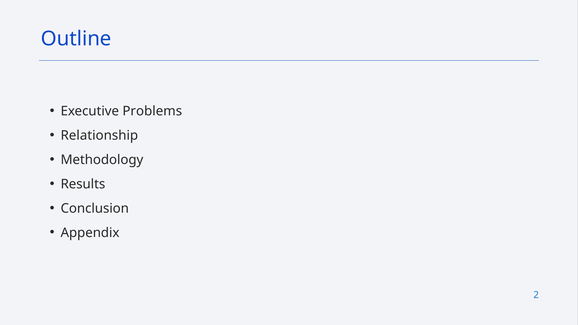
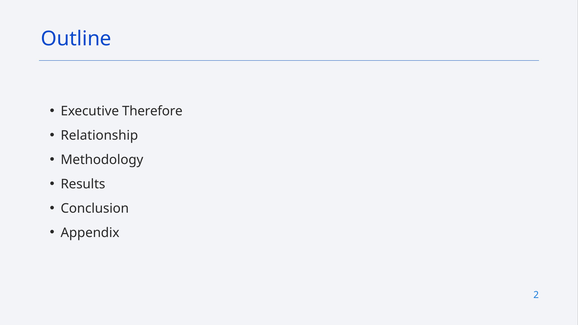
Problems: Problems -> Therefore (152, 111)
